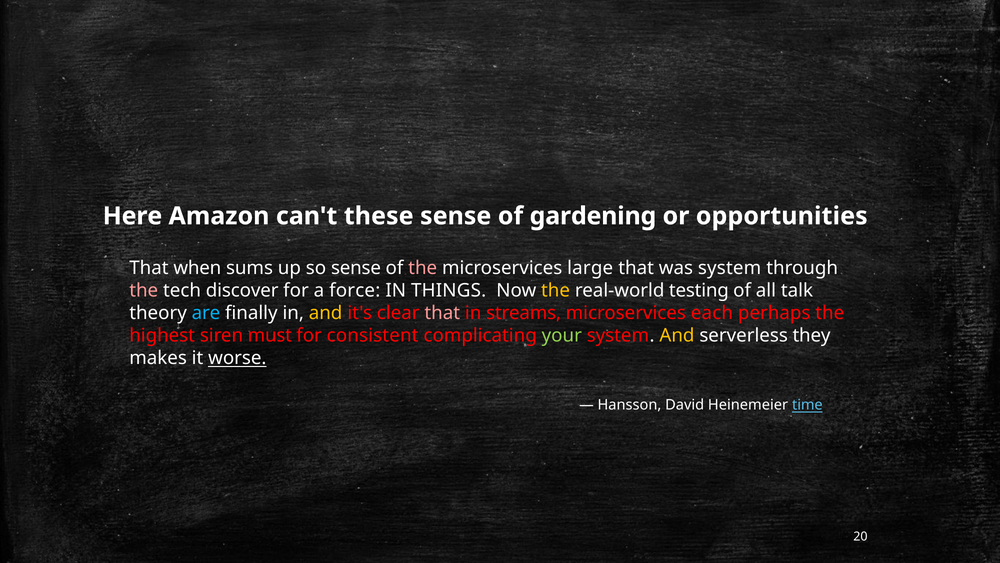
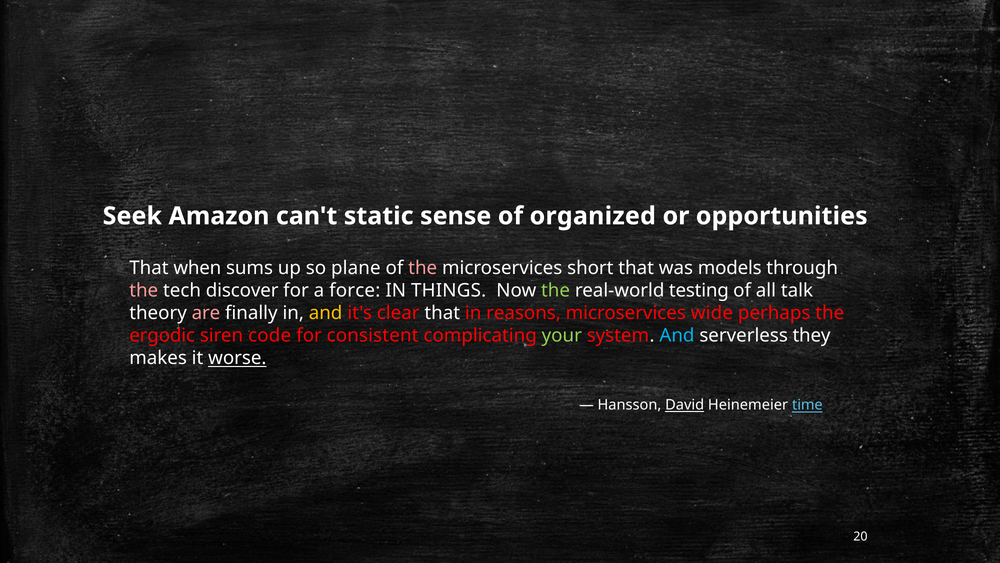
Here: Here -> Seek (132, 216)
these: these -> static (379, 216)
gardening: gardening -> organized (593, 216)
so sense: sense -> plane (356, 268)
large: large -> short (590, 268)
was system: system -> models (730, 268)
the colour: yellow -> light green (556, 291)
are colour: light blue -> pink (206, 313)
that colour: pink -> white (442, 313)
streams: streams -> reasons (523, 313)
each: each -> wide (712, 313)
highest: highest -> ergodic (162, 336)
must: must -> code (270, 336)
And colour: yellow -> light blue (677, 336)
David underline: none -> present (685, 405)
